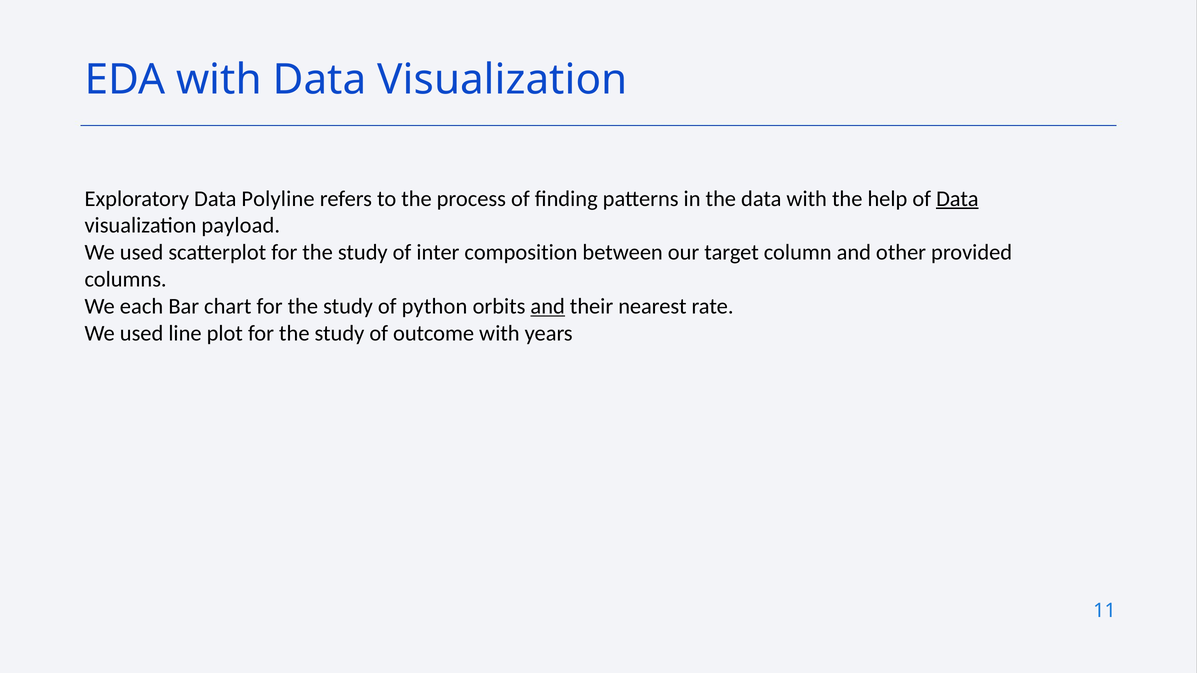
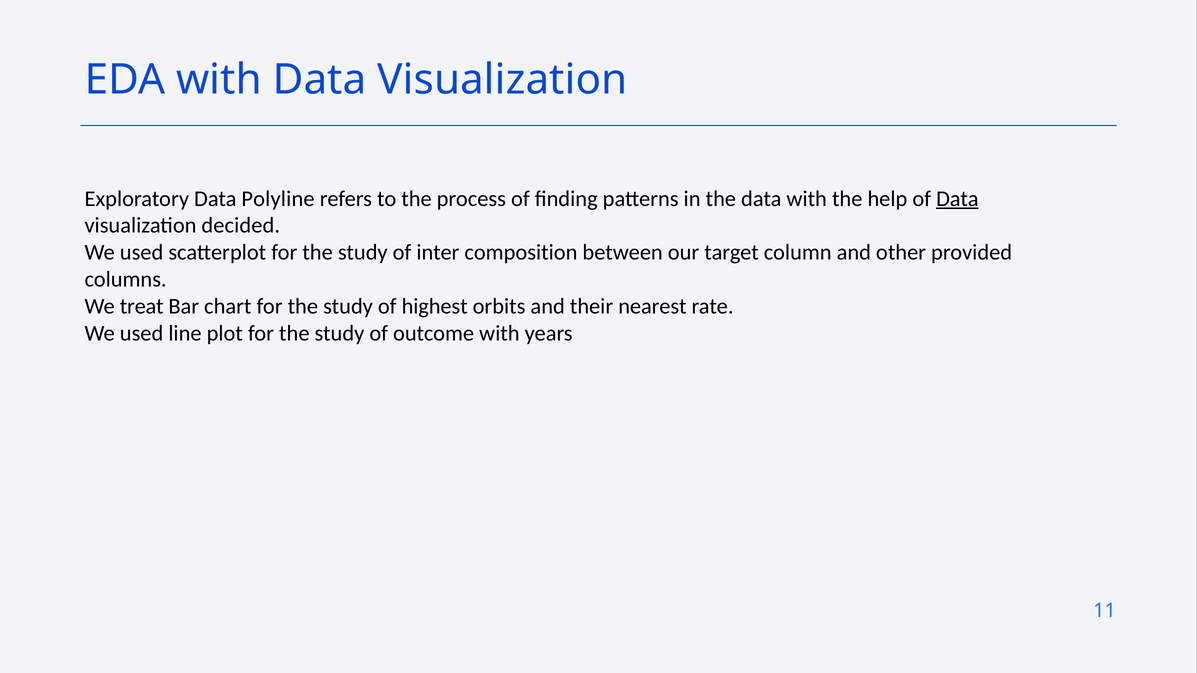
payload: payload -> decided (241, 226)
each: each -> treat (142, 306)
python: python -> highest (435, 306)
and underline: present -> none (548, 306)
